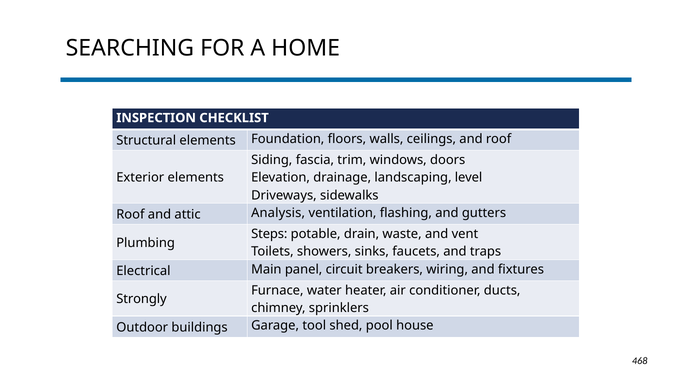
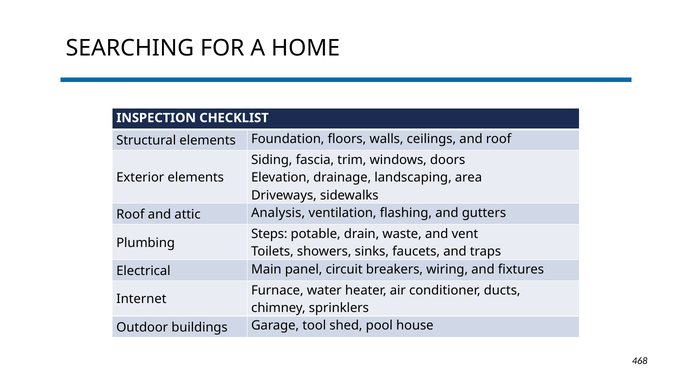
level: level -> area (469, 178)
Strongly: Strongly -> Internet (141, 299)
